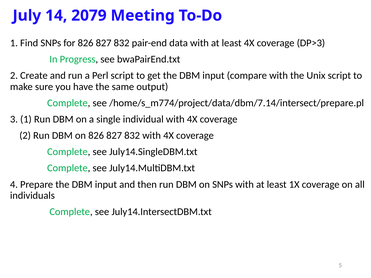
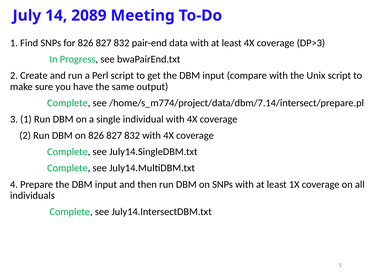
2079: 2079 -> 2089 (89, 16)
